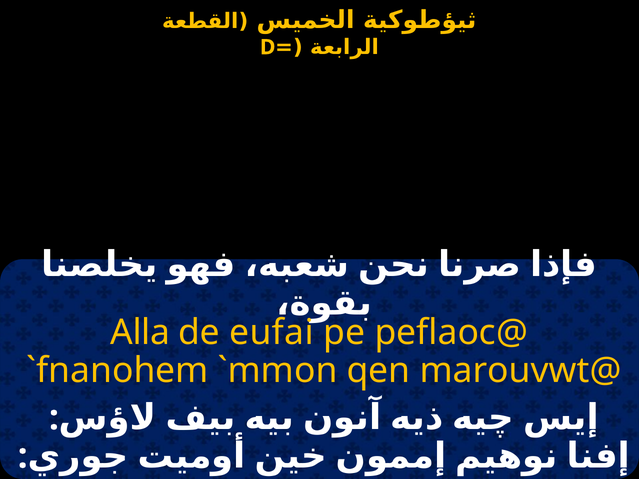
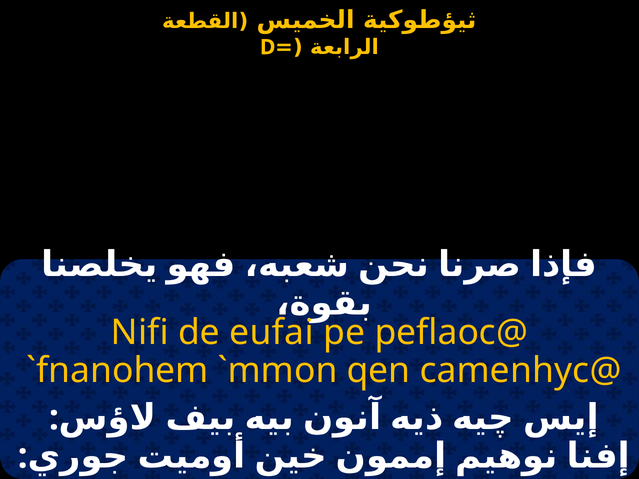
Alla: Alla -> Nifi (140, 333)
marouvwt@: marouvwt@ -> camenhyc@ (520, 371)
